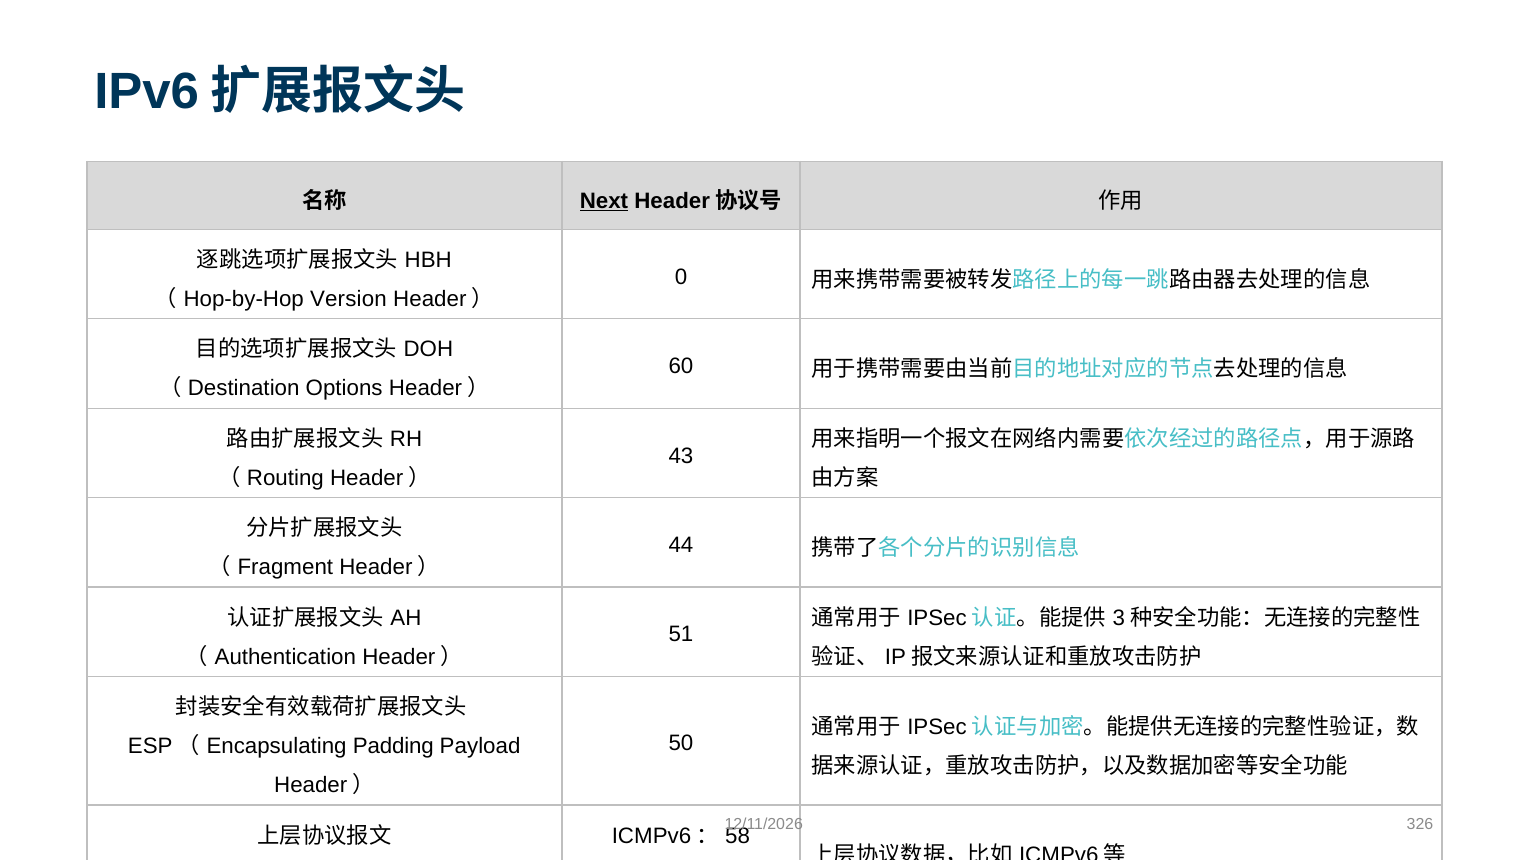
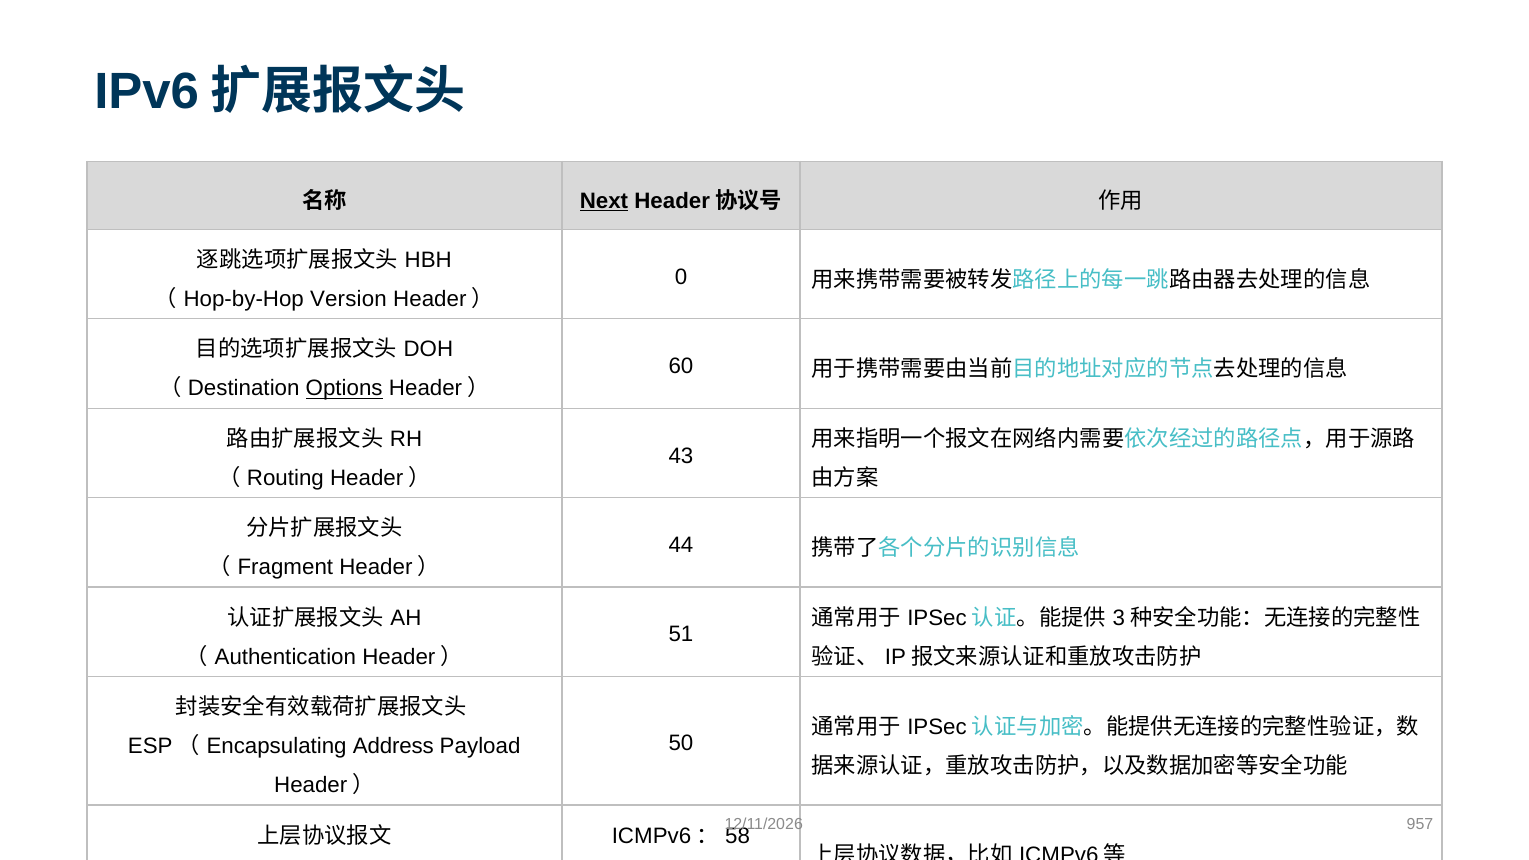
Options underline: none -> present (344, 389)
Padding: Padding -> Address (393, 746)
326: 326 -> 957 (1420, 824)
